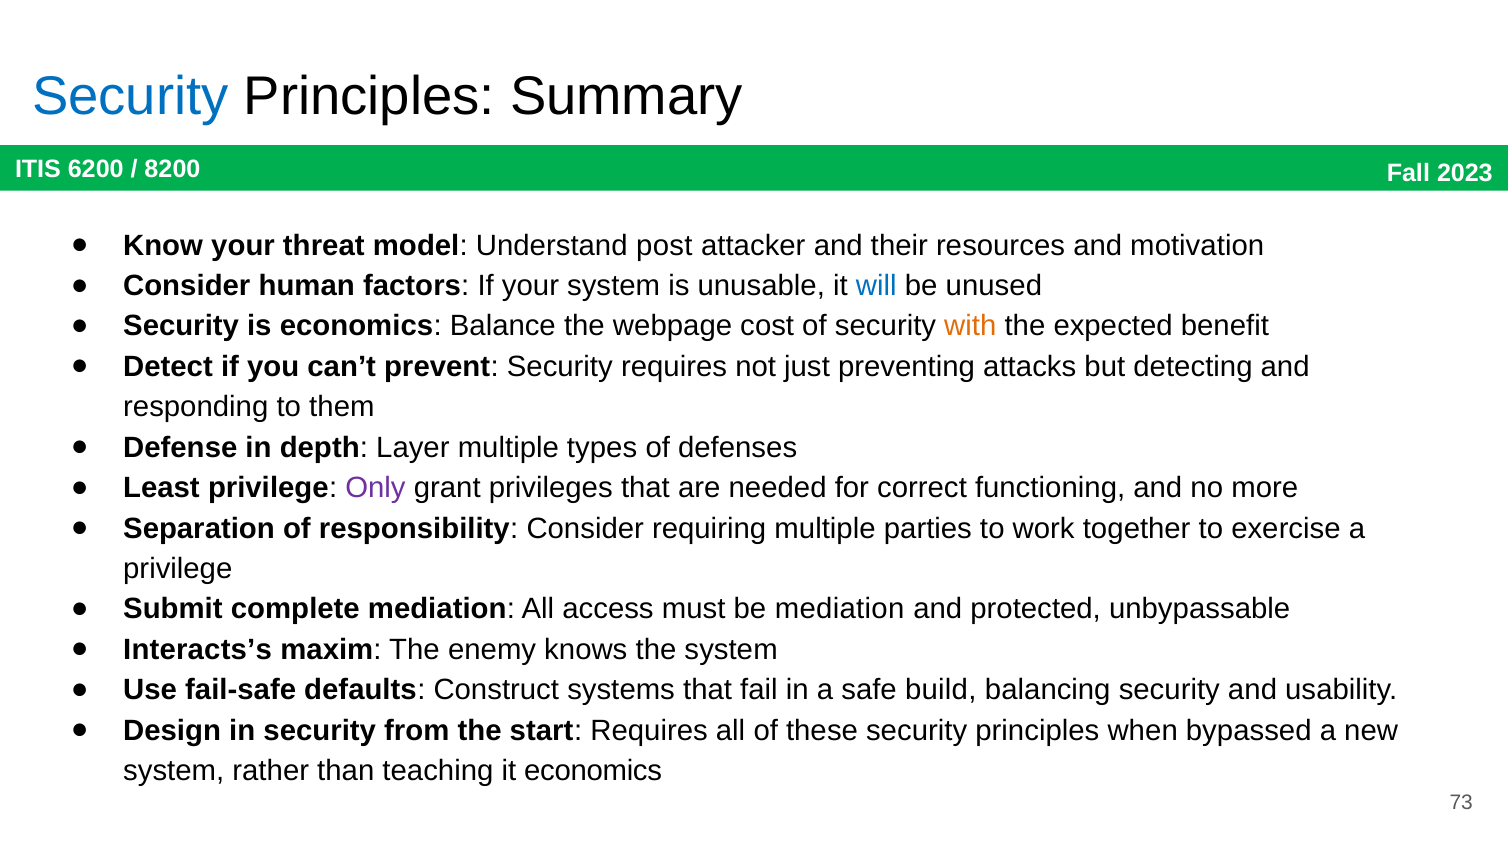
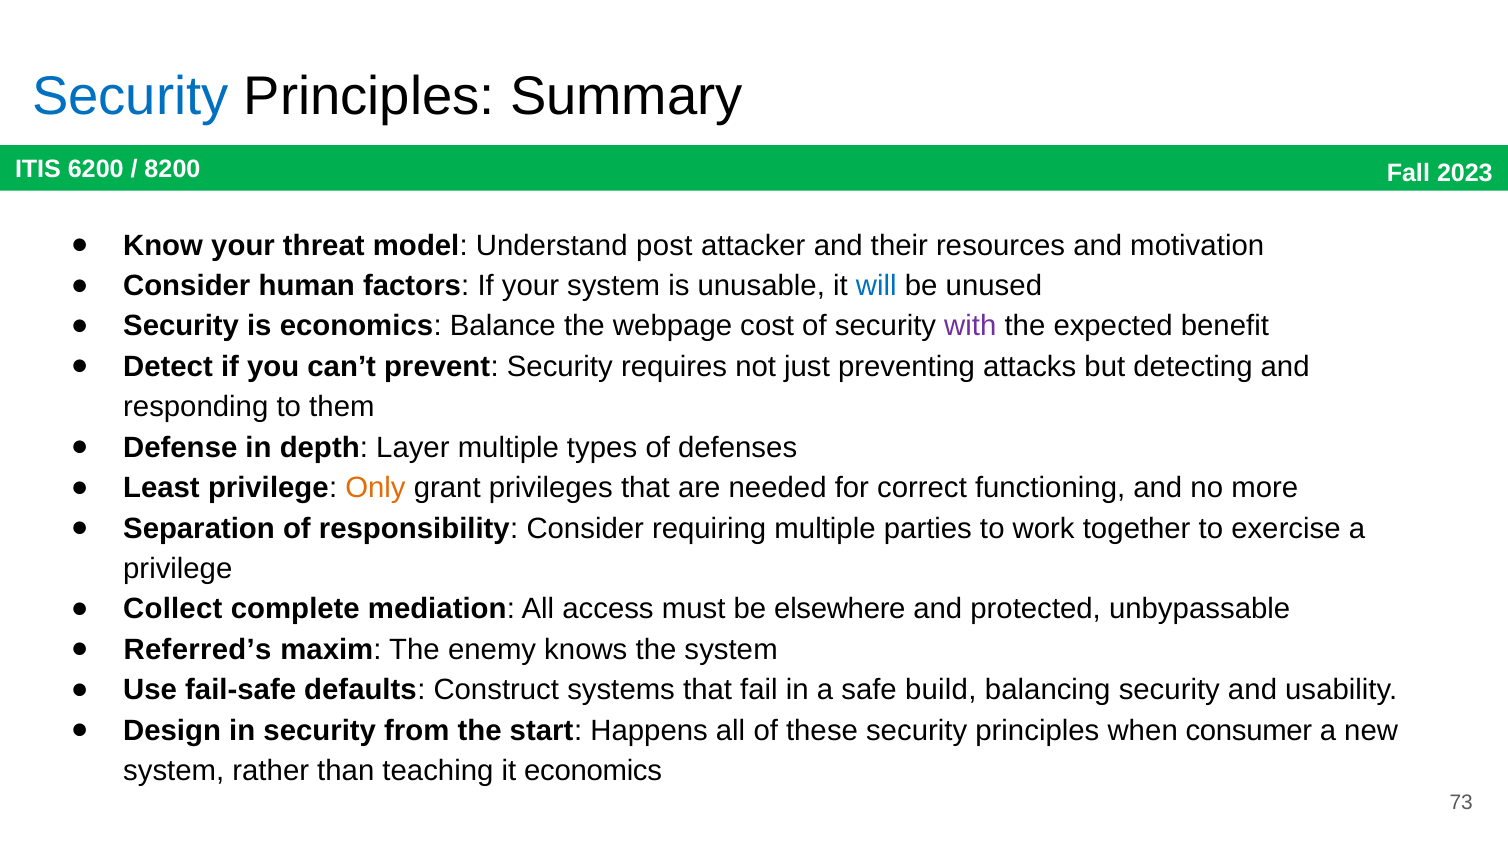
with colour: orange -> purple (970, 326)
Only colour: purple -> orange (375, 488)
Submit: Submit -> Collect (173, 609)
be mediation: mediation -> elsewhere (840, 609)
Interacts’s: Interacts’s -> Referred’s (197, 650)
start Requires: Requires -> Happens (649, 731)
bypassed: bypassed -> consumer (1249, 731)
